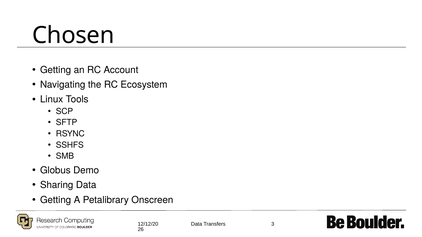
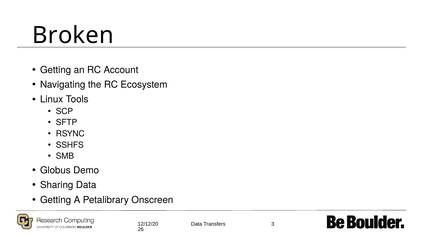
Chosen: Chosen -> Broken (73, 35)
